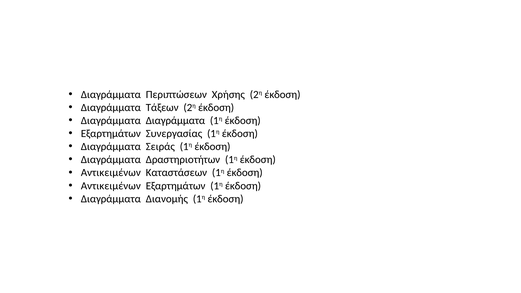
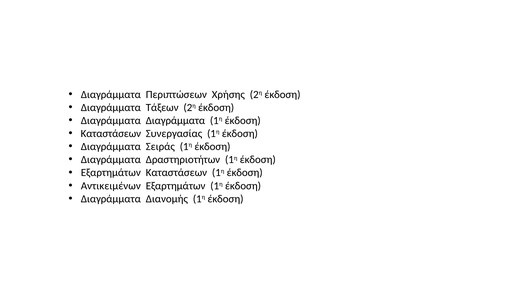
Εξαρτημάτων: Εξαρτημάτων -> Καταστάσεων (111, 134)
Αντικειμένων: Αντικειμένων -> Εξαρτημάτων (111, 173)
